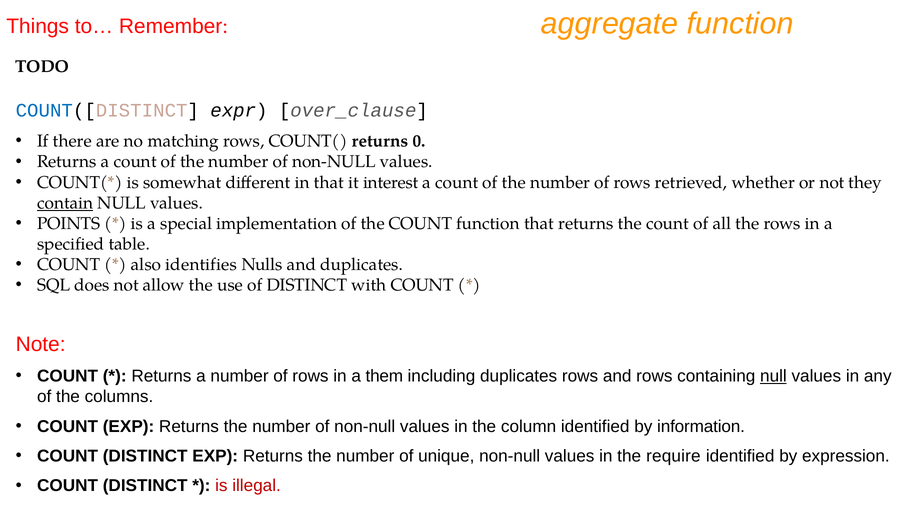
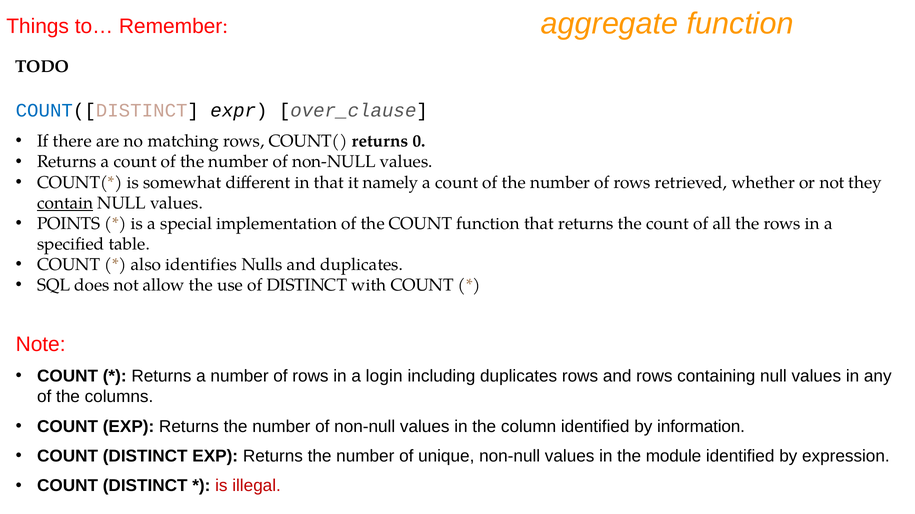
interest: interest -> namely (391, 183)
them: them -> login (384, 377)
null underline: present -> none (773, 377)
require: require -> module (674, 457)
